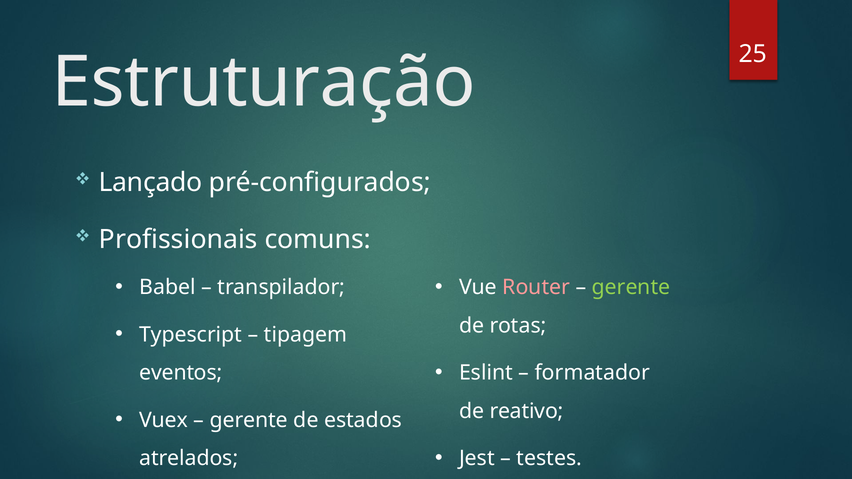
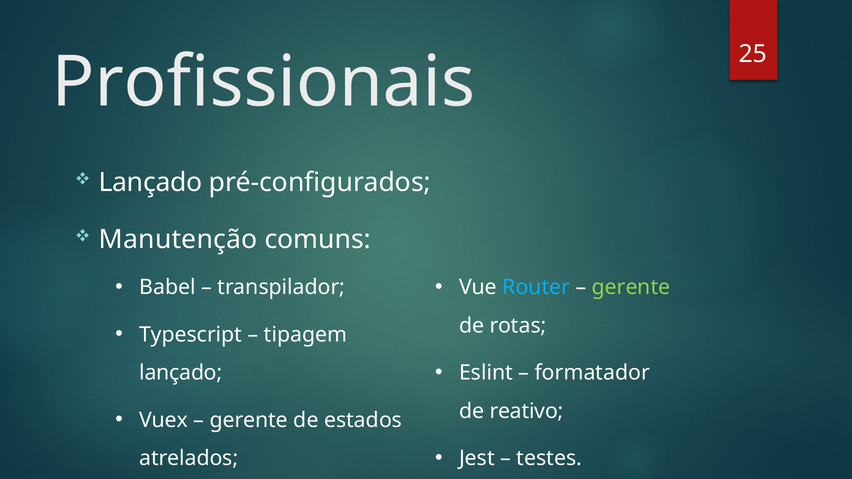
Estruturação: Estruturação -> Profissionais (263, 82)
Profissionais: Profissionais -> Manutenção (178, 239)
Router colour: pink -> light blue (536, 287)
eventos: eventos -> lançado (181, 373)
